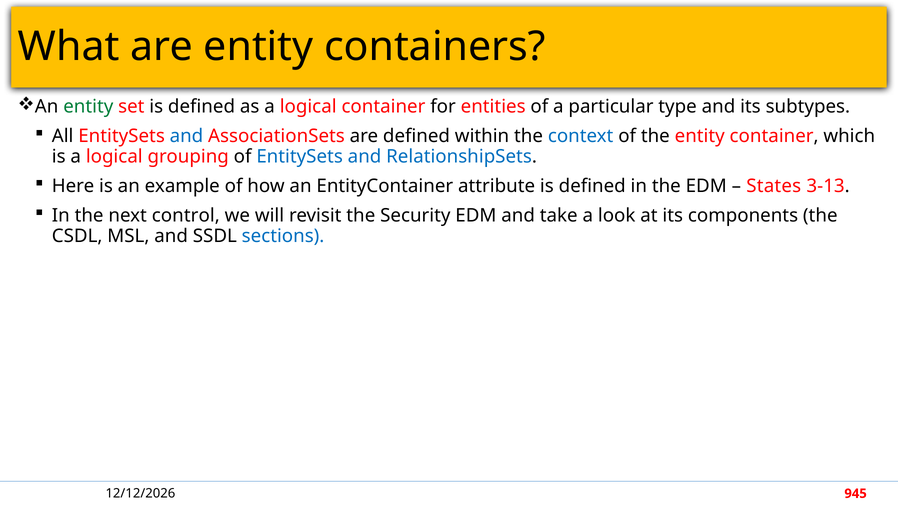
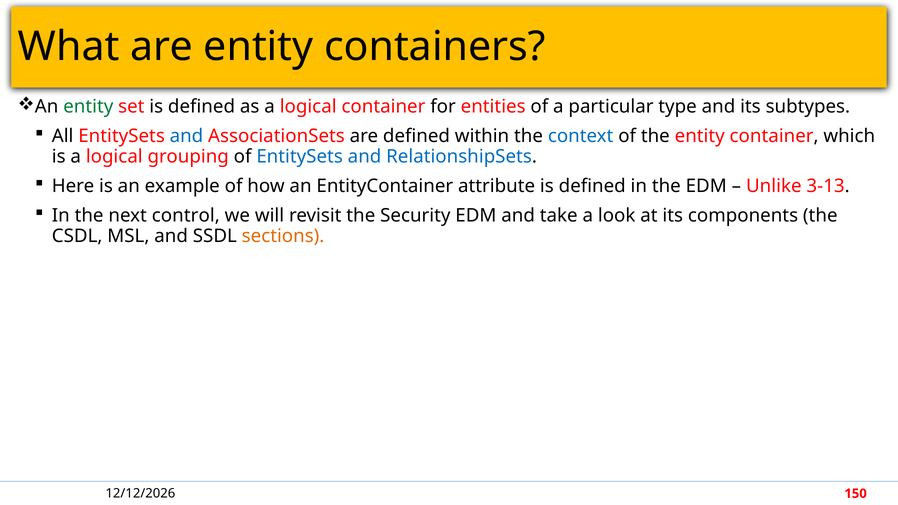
States: States -> Unlike (774, 186)
sections colour: blue -> orange (283, 236)
945: 945 -> 150 (856, 494)
